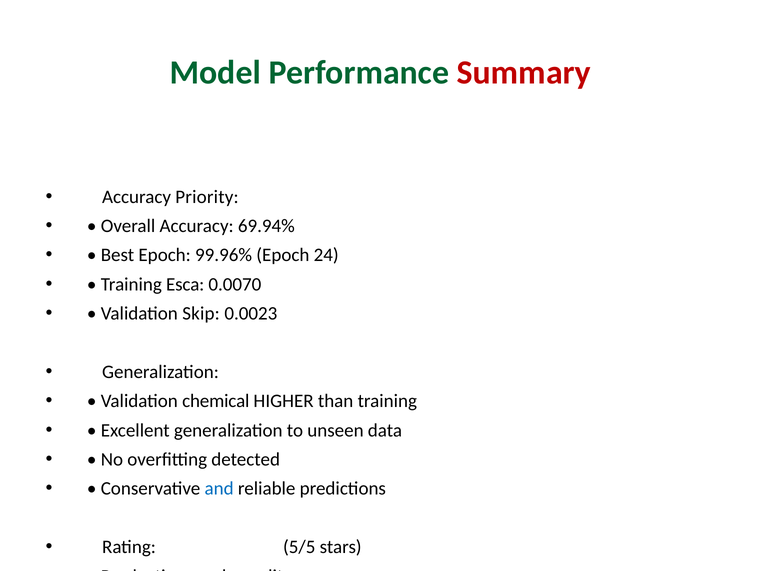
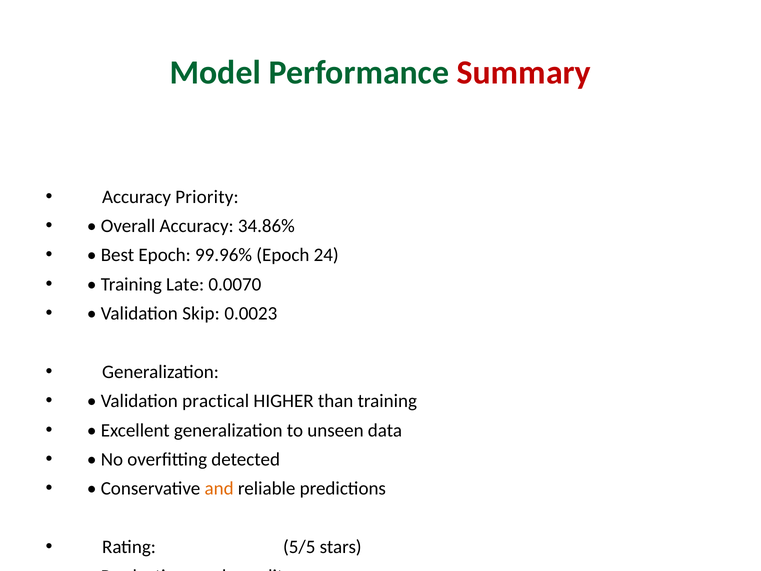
69.94%: 69.94% -> 34.86% (266, 226)
Esca: Esca -> Late (185, 284)
chemical: chemical -> practical (216, 401)
and colour: blue -> orange (219, 488)
